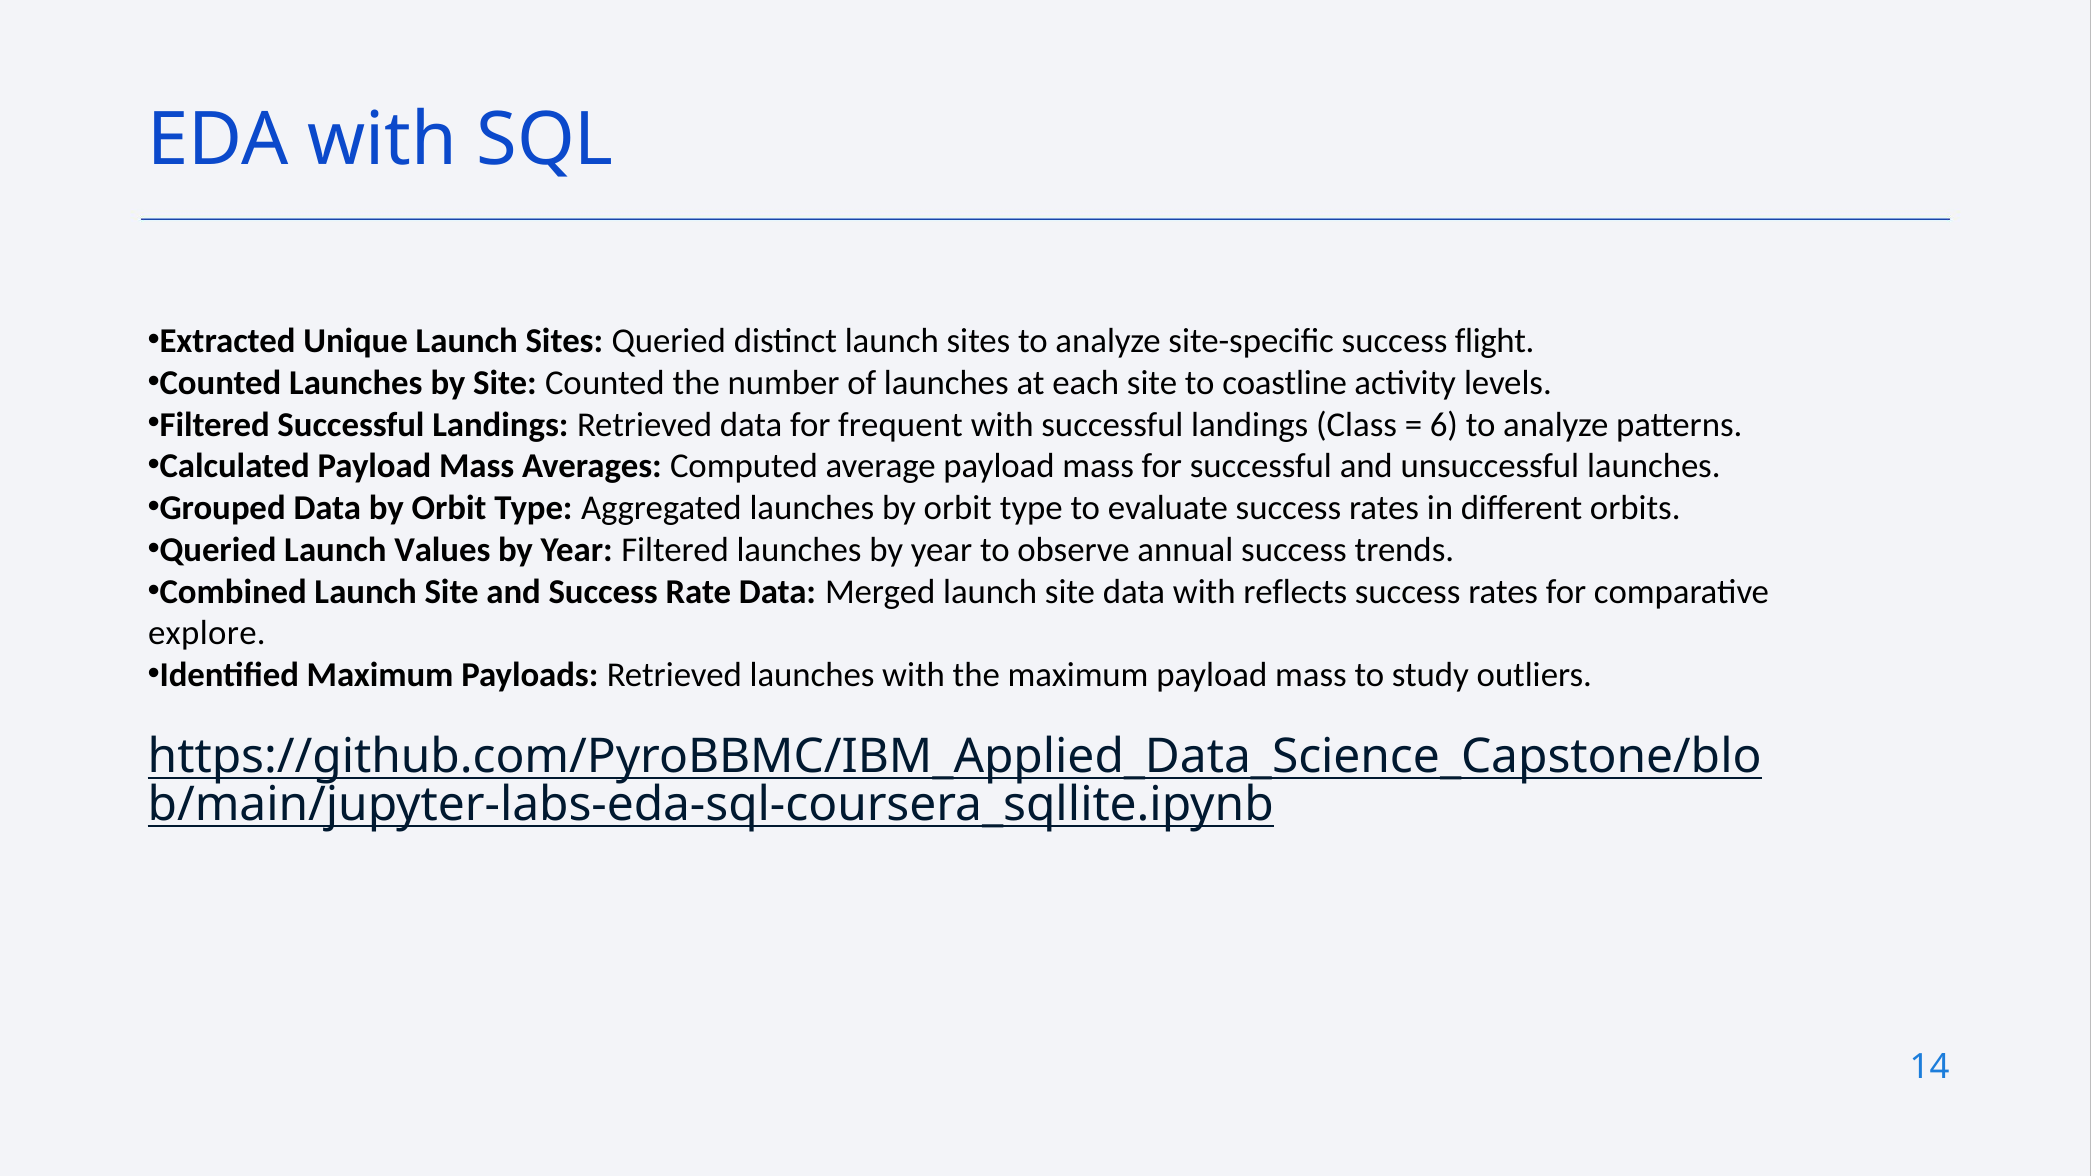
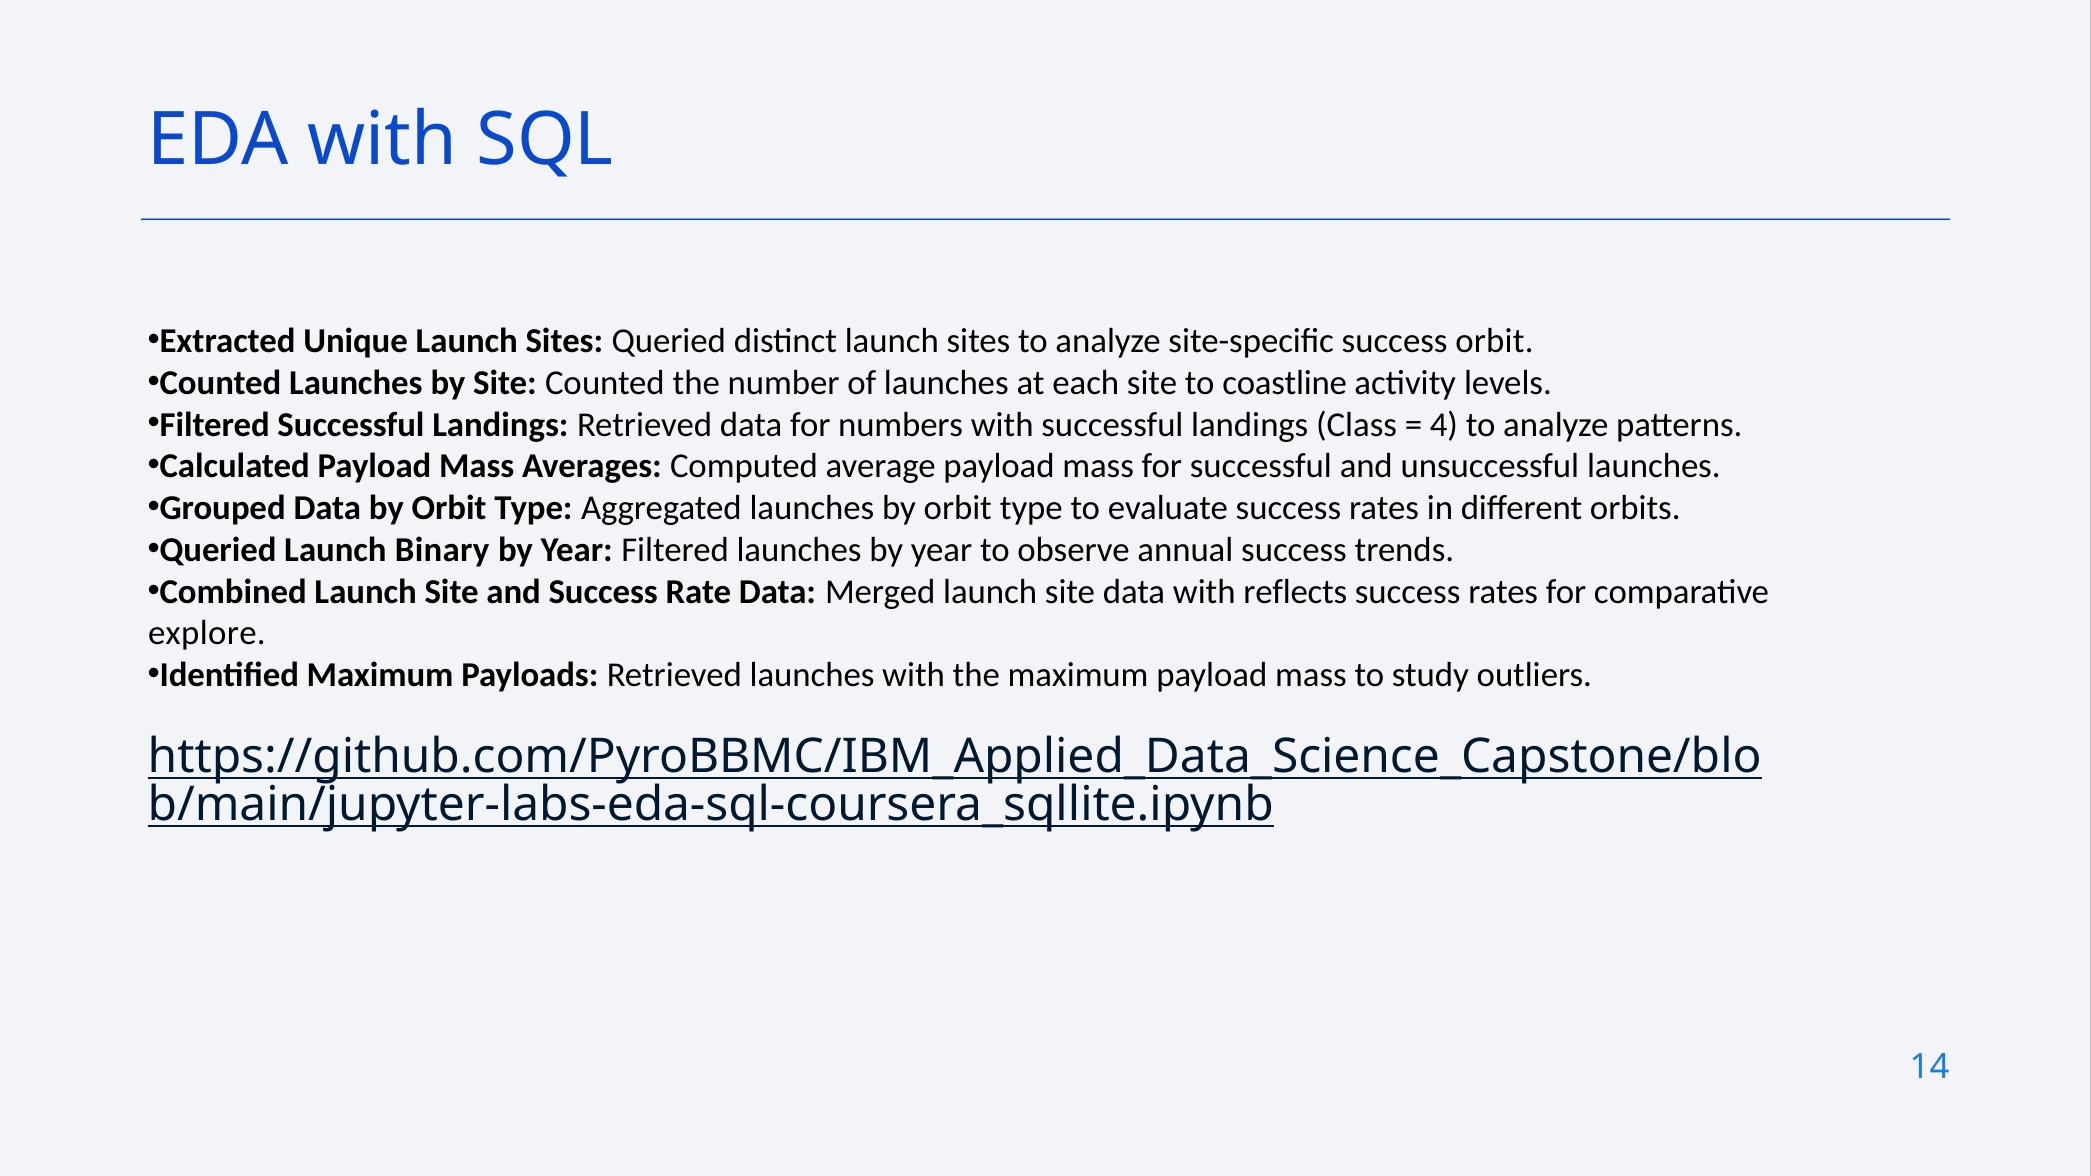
success flight: flight -> orbit (1494, 341)
frequent: frequent -> numbers (901, 425)
6: 6 -> 4 (1444, 425)
Values: Values -> Binary (442, 550)
